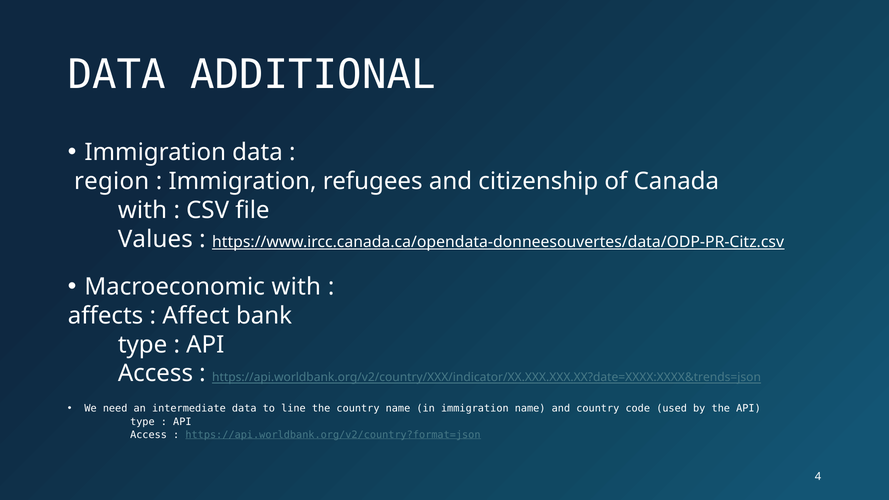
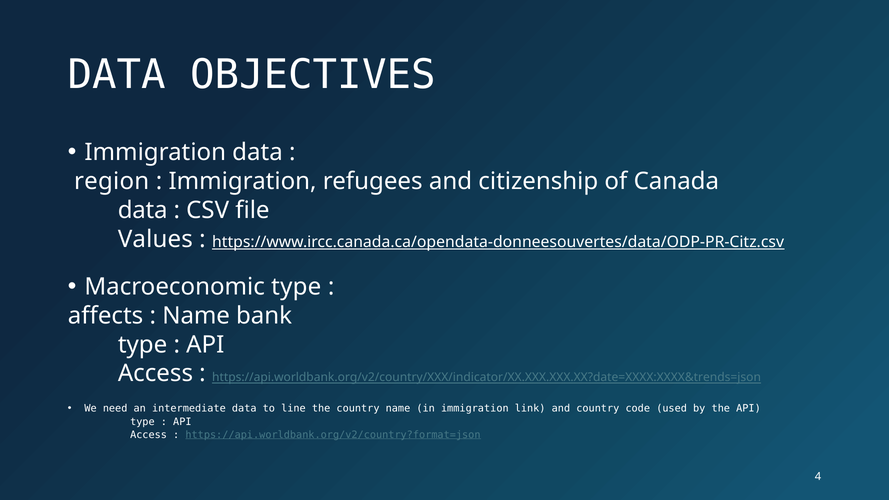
ADDITIONAL: ADDITIONAL -> OBJECTIVES (313, 75)
with: with -> data (143, 210)
Macroeconomic with: with -> type (296, 287)
Affect: Affect -> Name (196, 316)
immigration name: name -> link (530, 409)
